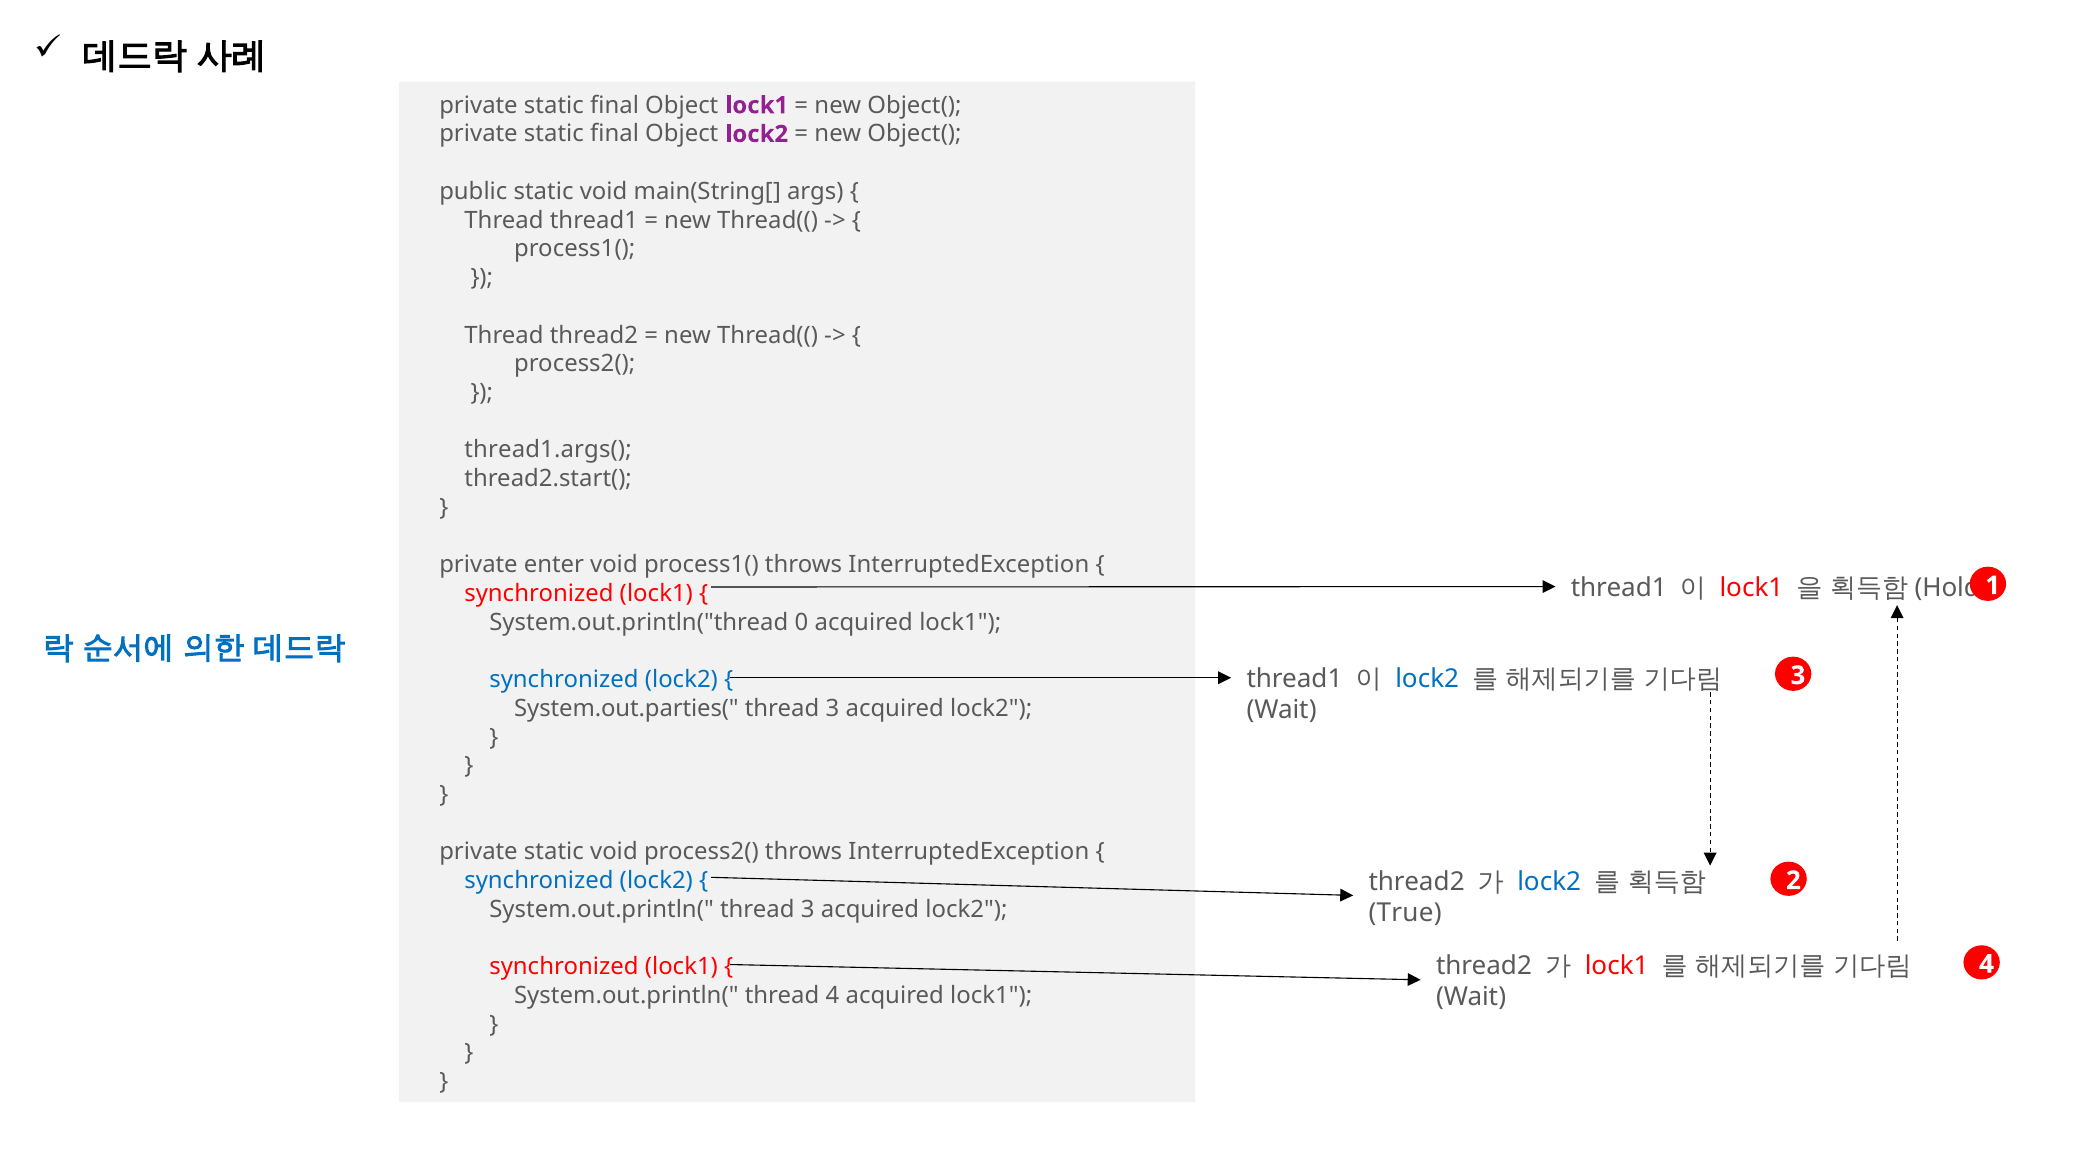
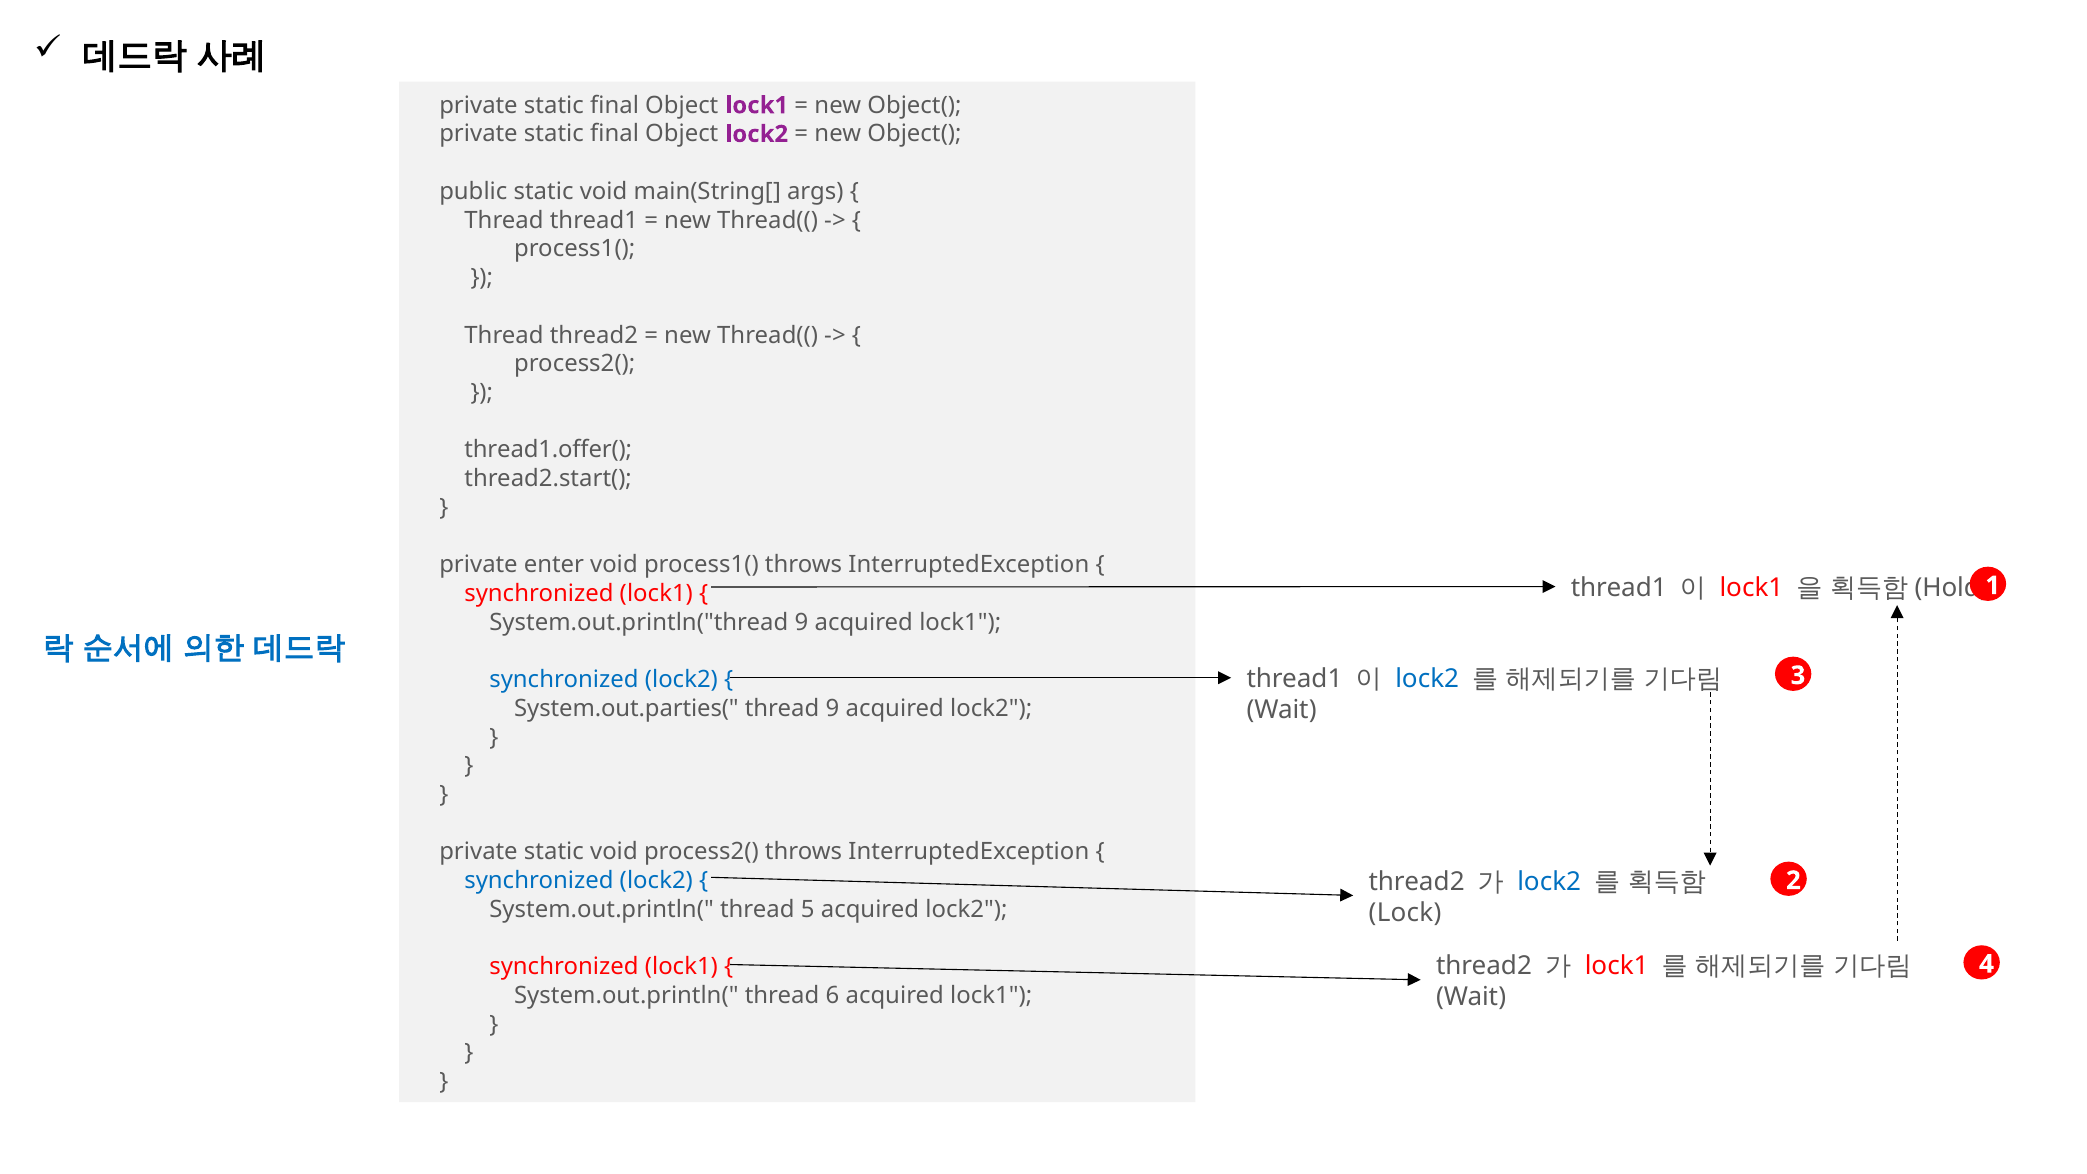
thread1.args(: thread1.args( -> thread1.offer( (548, 450)
System.out.println("thread 0: 0 -> 9 (801, 622)
3: 3 -> 9 (832, 708)
System.out.println( thread 3: 3 -> 5 (808, 909)
True: True -> Lock (1405, 913)
thread 4: 4 -> 6 (832, 996)
